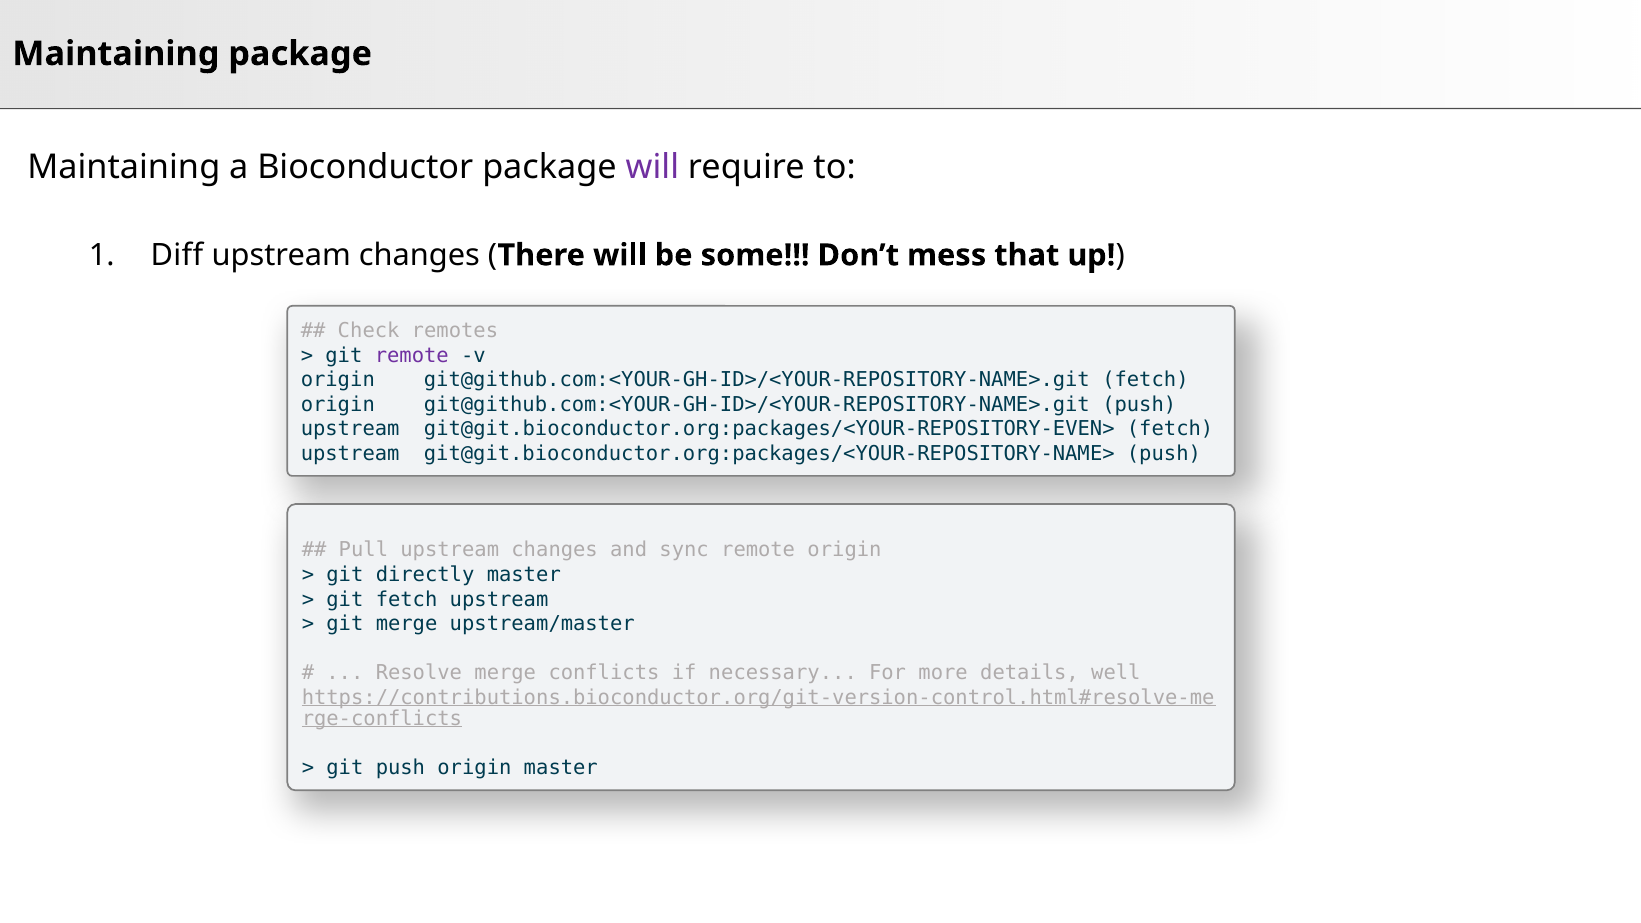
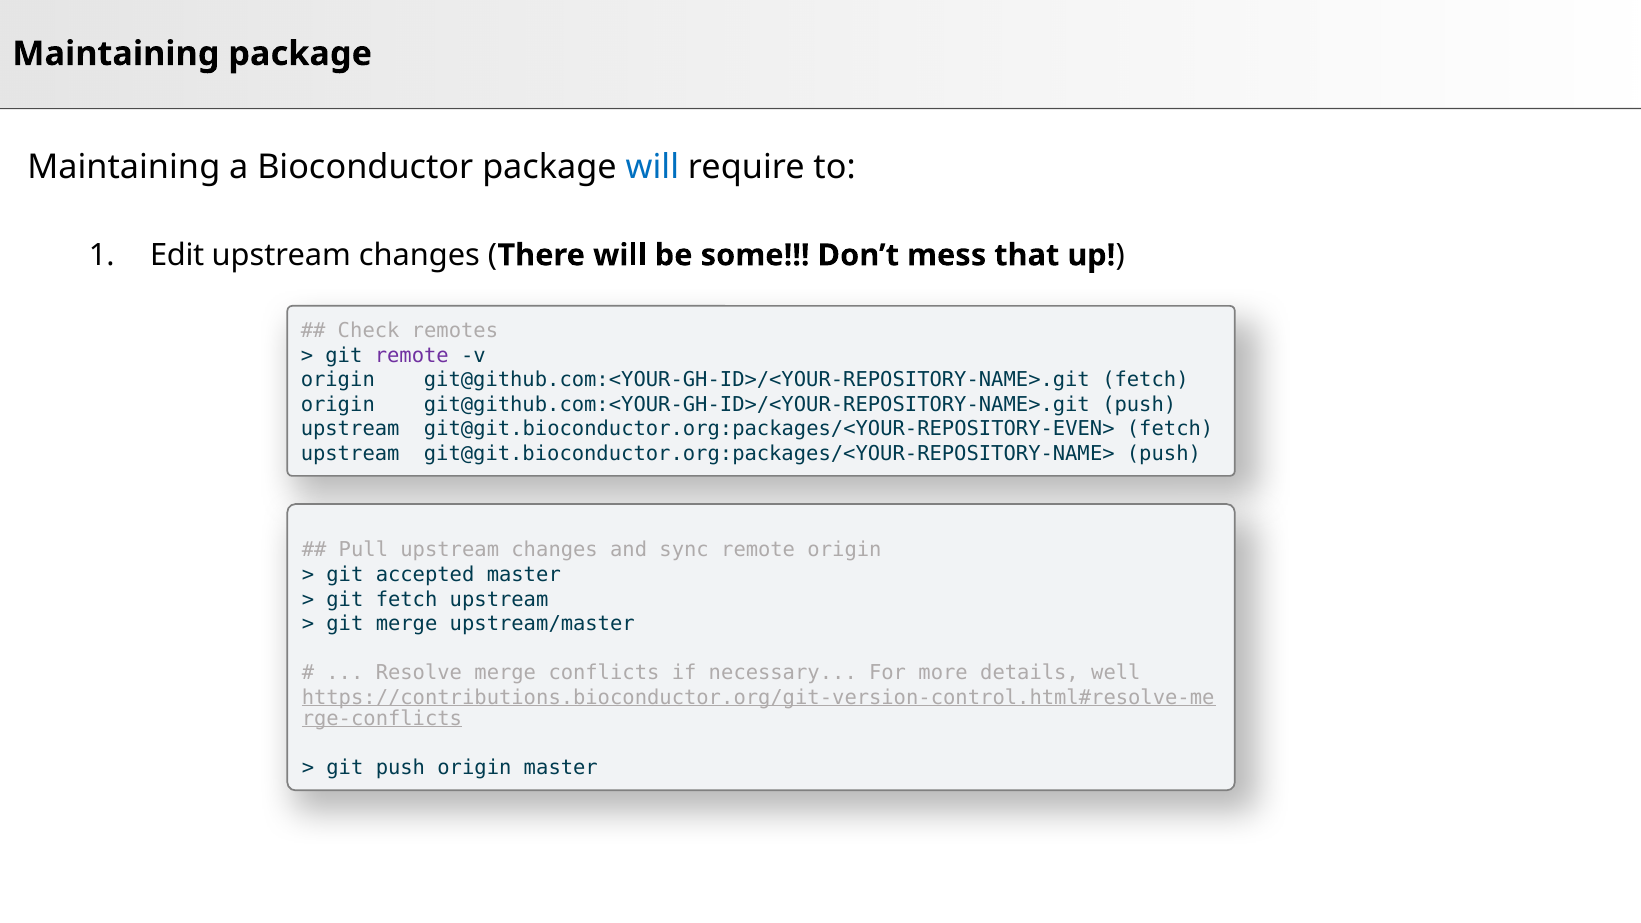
will colour: purple -> blue (652, 167)
Diff: Diff -> Edit (177, 255)
directly: directly -> accepted (425, 575)
